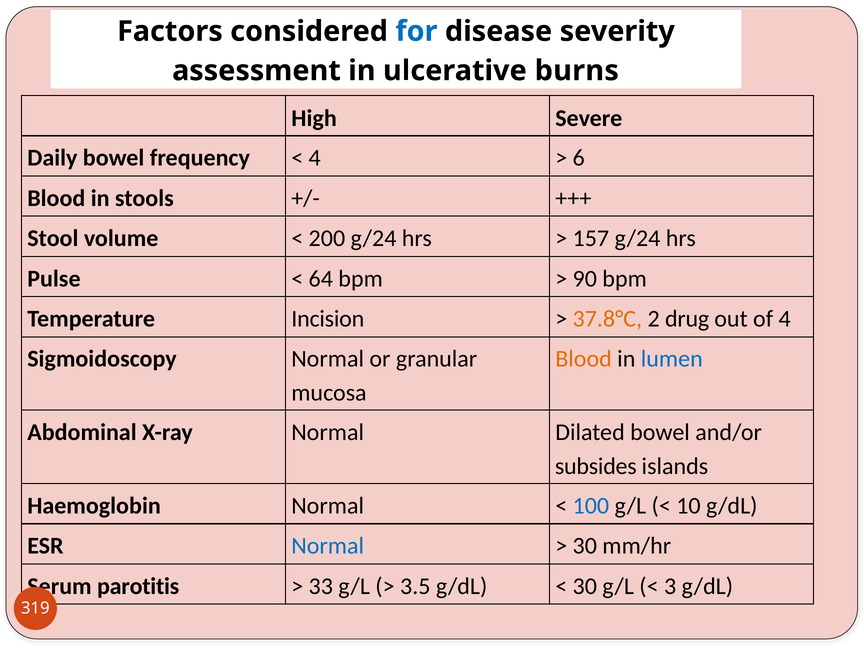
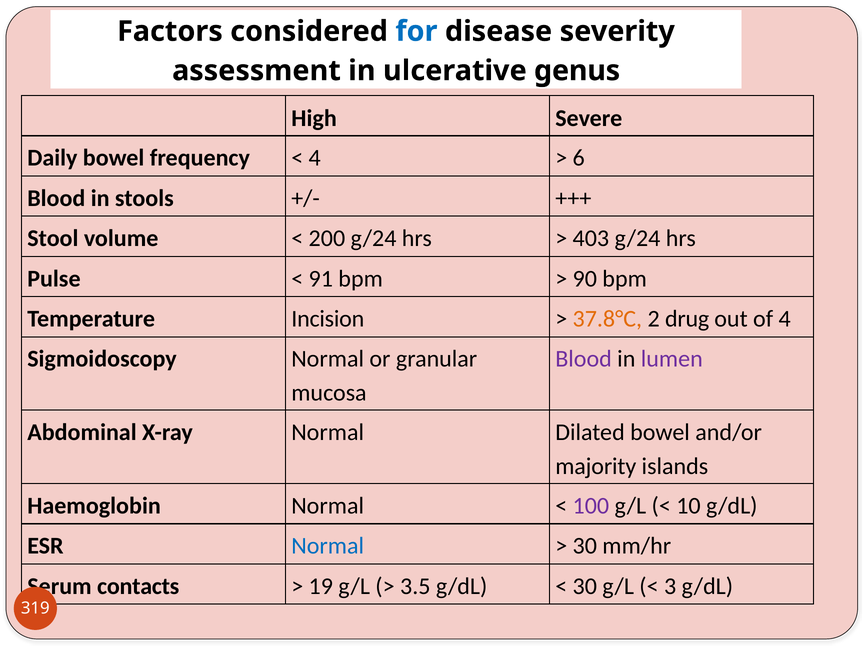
burns: burns -> genus (577, 71)
157: 157 -> 403 (591, 238)
64: 64 -> 91 (321, 279)
Blood colour: orange -> purple (584, 359)
lumen colour: blue -> purple (672, 359)
subsides: subsides -> majority (596, 466)
100 colour: blue -> purple (591, 506)
parotitis: parotitis -> contacts (138, 586)
33: 33 -> 19 (321, 586)
